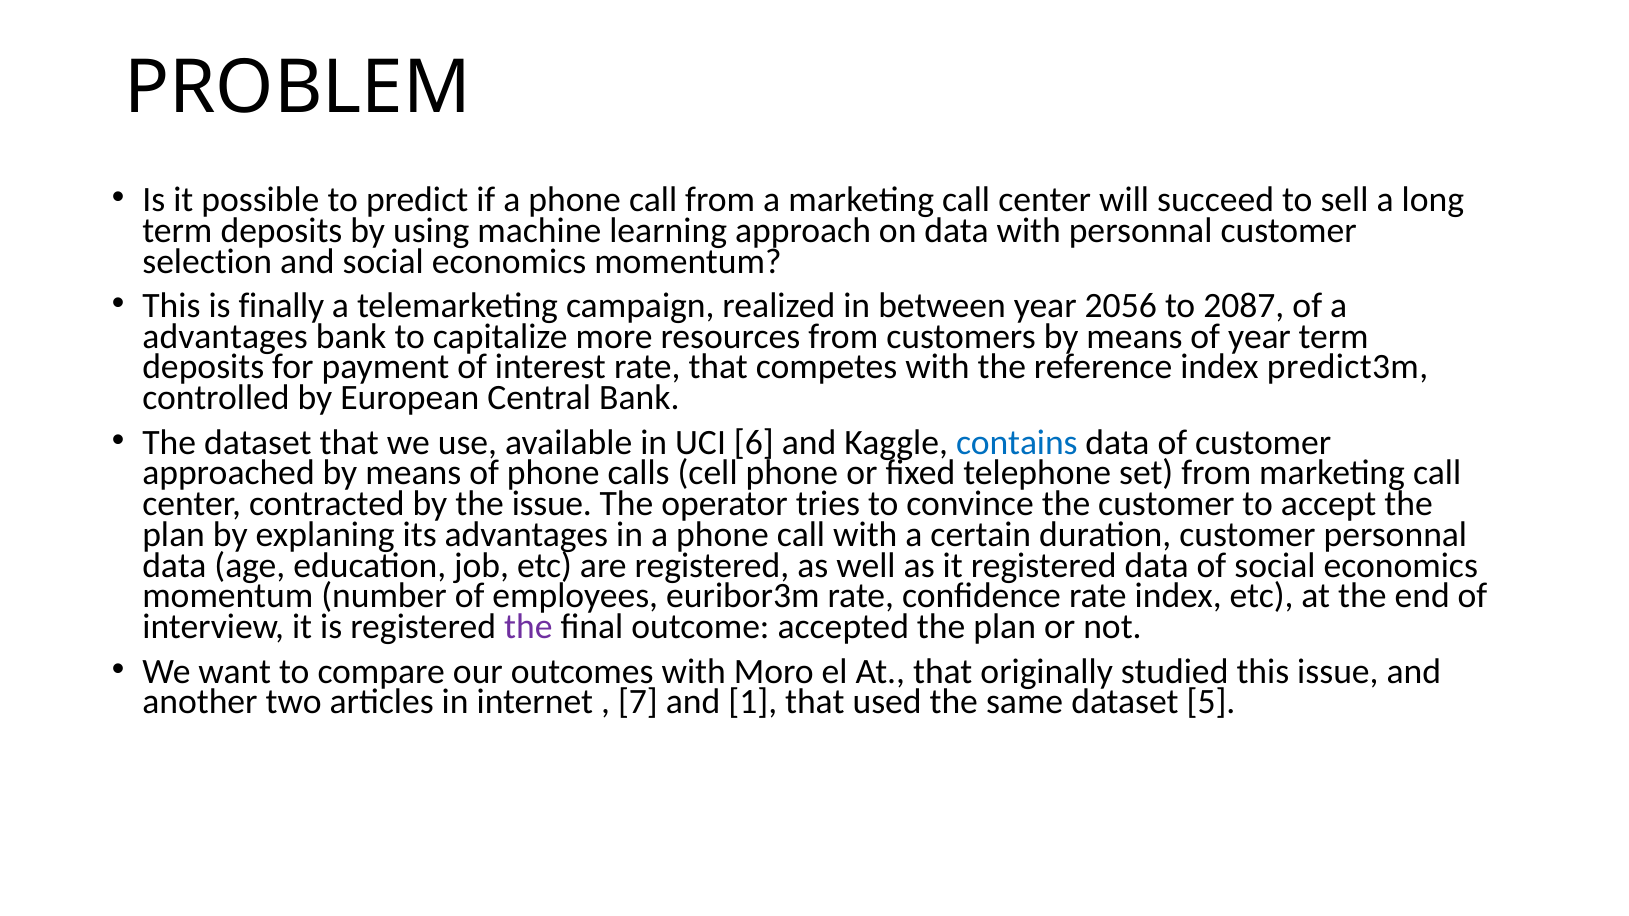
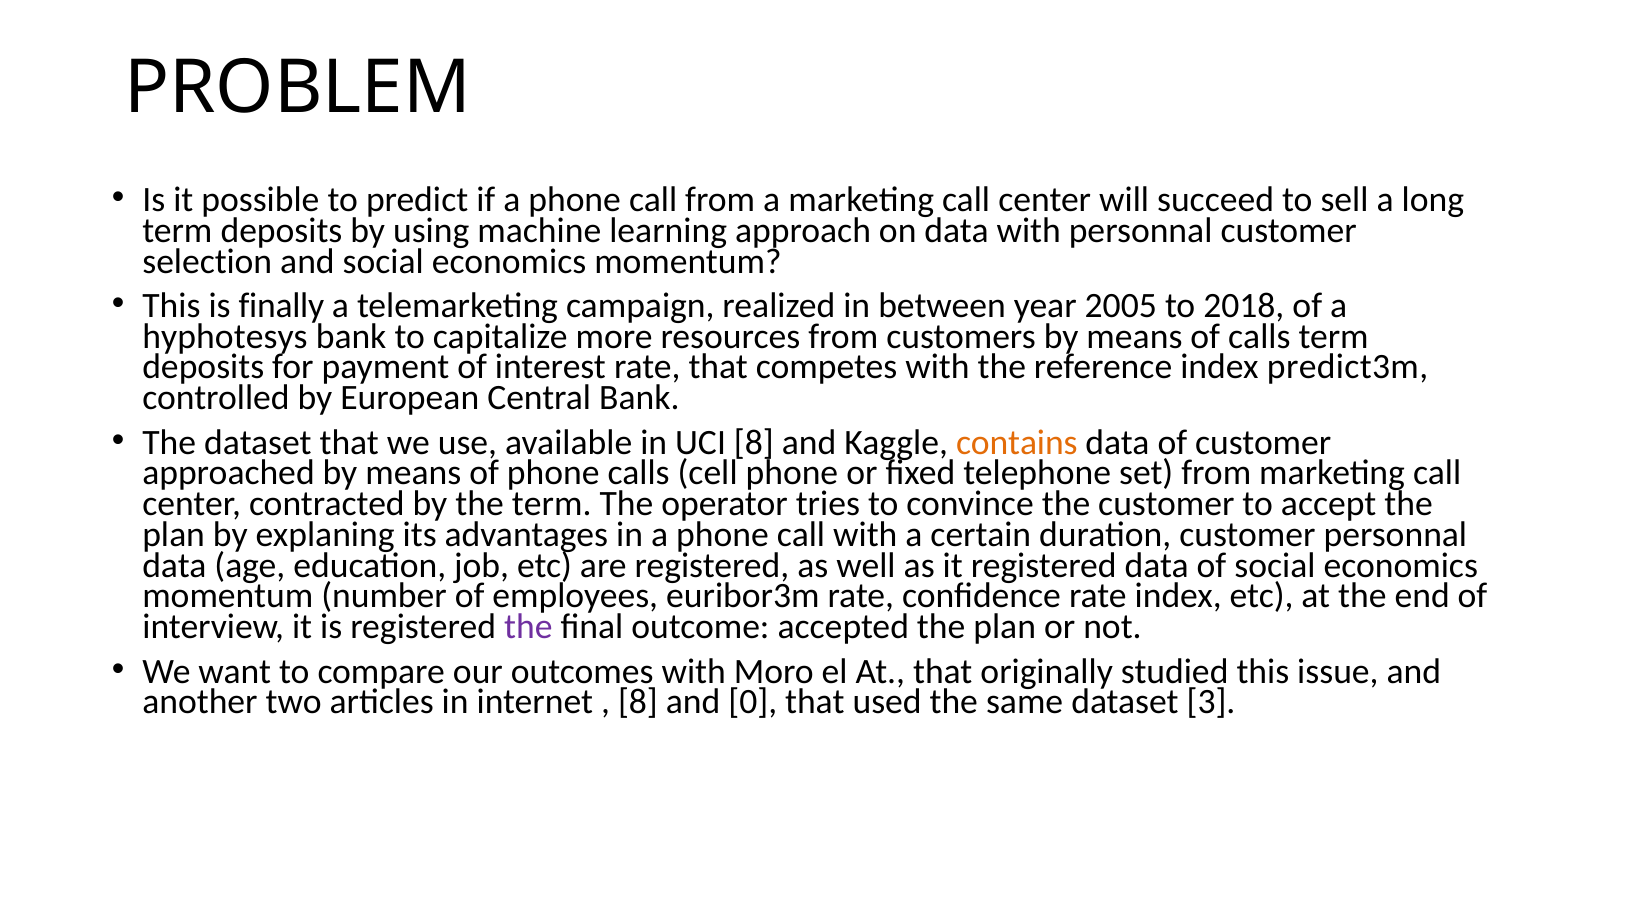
2056: 2056 -> 2005 (1121, 306)
2087: 2087 -> 2018 (1244, 306)
advantages: advantages -> hyphotesys (225, 337)
of year: year -> calls (1259, 337)
UCI 6: 6 -> 8 (754, 442)
contains colour: blue -> orange (1017, 442)
the issue: issue -> term (552, 504)
7: 7 -> 8 (638, 702)
1: 1 -> 0 (753, 702)
5: 5 -> 3 (1211, 702)
